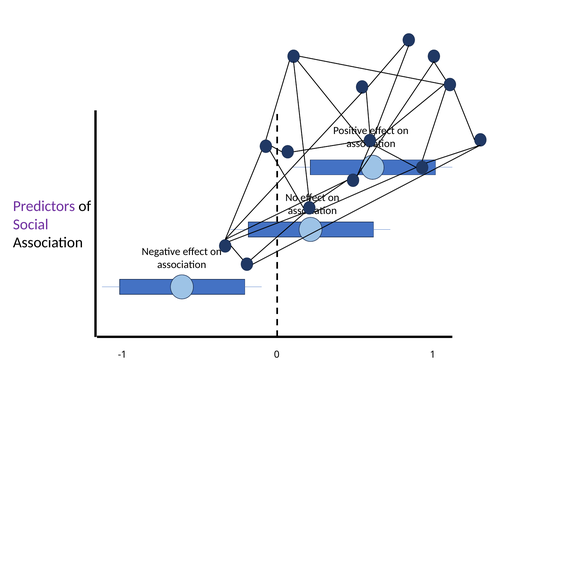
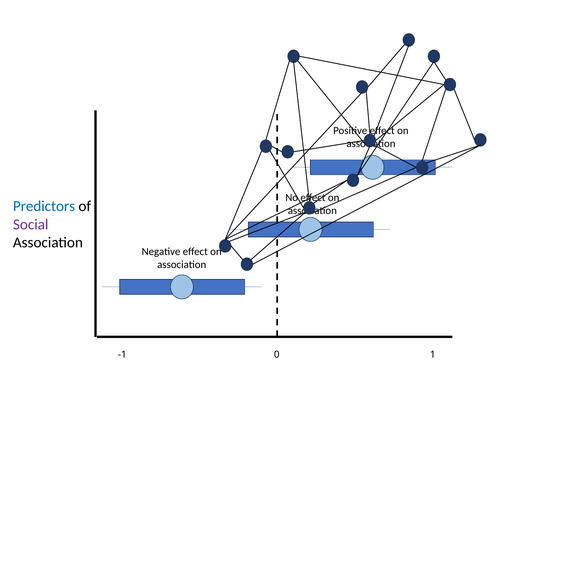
Predictors colour: purple -> blue (44, 206)
